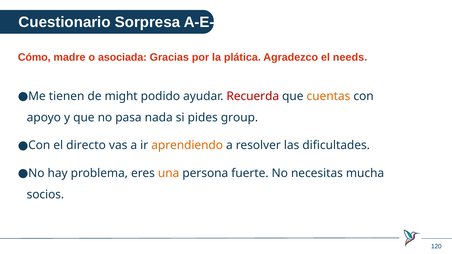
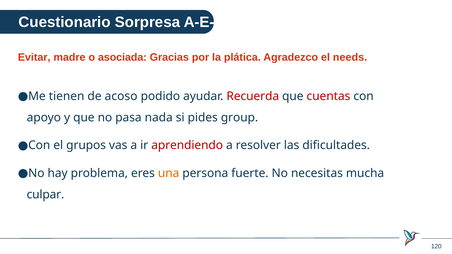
Cómo: Cómo -> Evitar (34, 57)
might: might -> acoso (121, 96)
cuentas colour: orange -> red (328, 96)
directo: directo -> grupos (86, 146)
aprendiendo colour: orange -> red (187, 146)
socios: socios -> culpar (45, 195)
